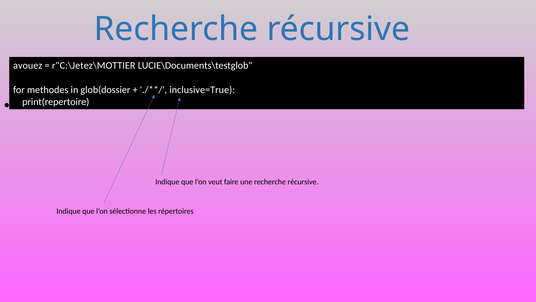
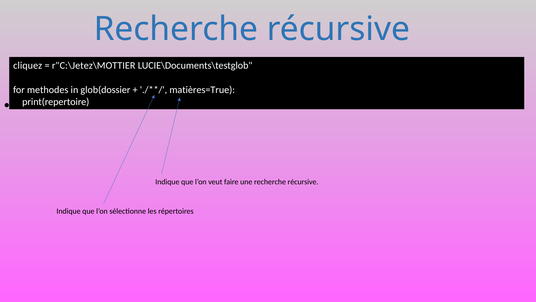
avouez: avouez -> cliquez (28, 66)
inclusive=True: inclusive=True -> matières=True (202, 90)
